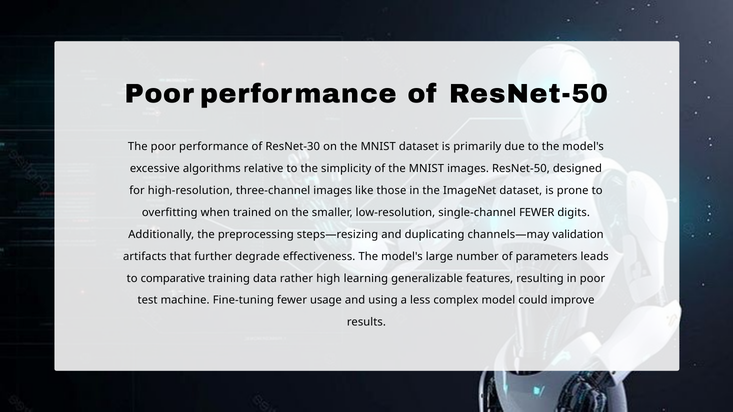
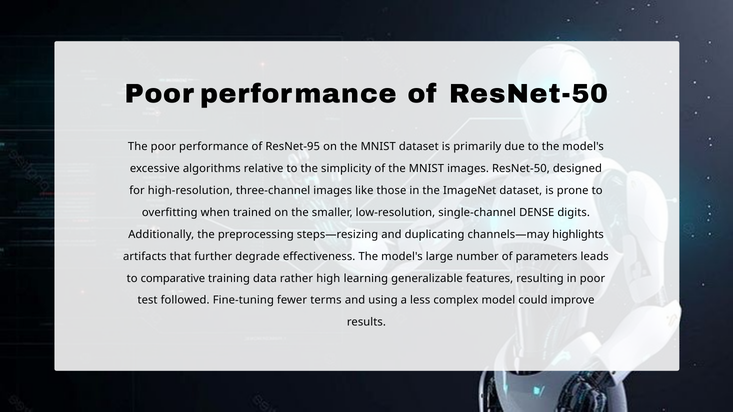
ResNet-30: ResNet-30 -> ResNet-95 (293, 147)
single-channel FEWER: FEWER -> DENSE (537, 213)
validation: validation -> highlights (578, 235)
machine: machine -> followed (185, 301)
usage: usage -> terms (326, 301)
